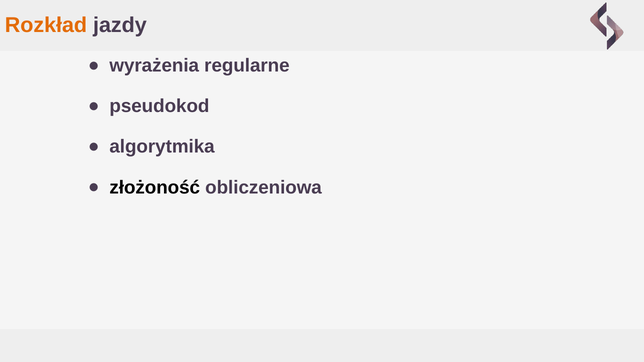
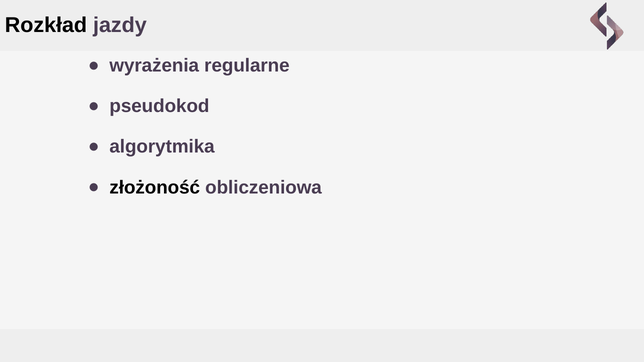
Rozkład colour: orange -> black (46, 25)
